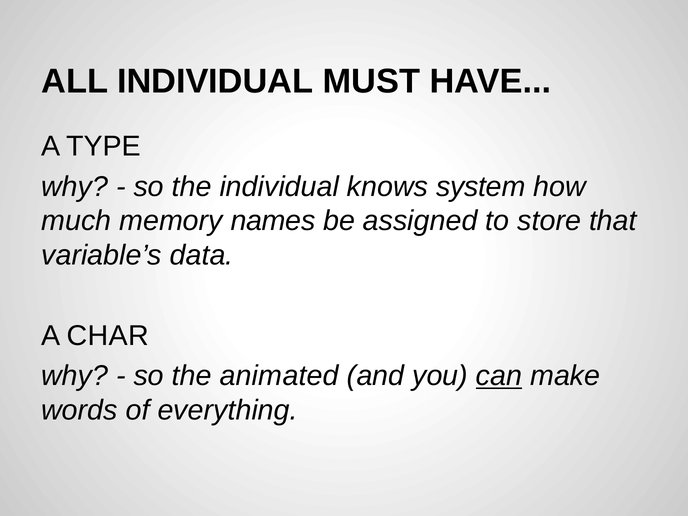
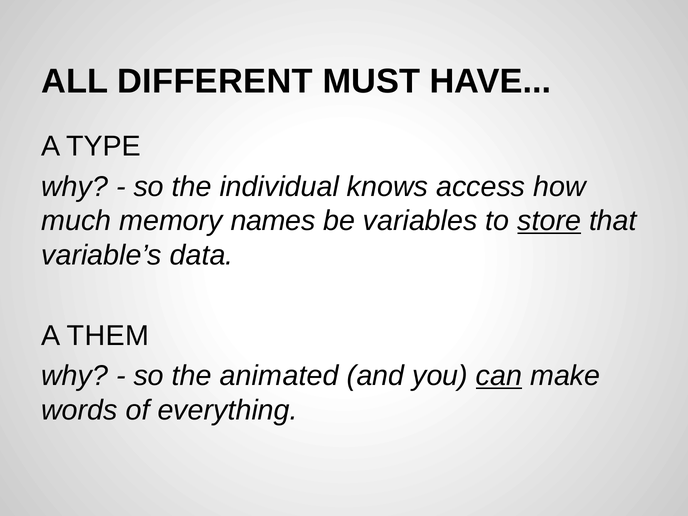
ALL INDIVIDUAL: INDIVIDUAL -> DIFFERENT (215, 82)
system: system -> access (481, 187)
assigned: assigned -> variables (420, 221)
store underline: none -> present (549, 221)
CHAR: CHAR -> THEM (108, 336)
